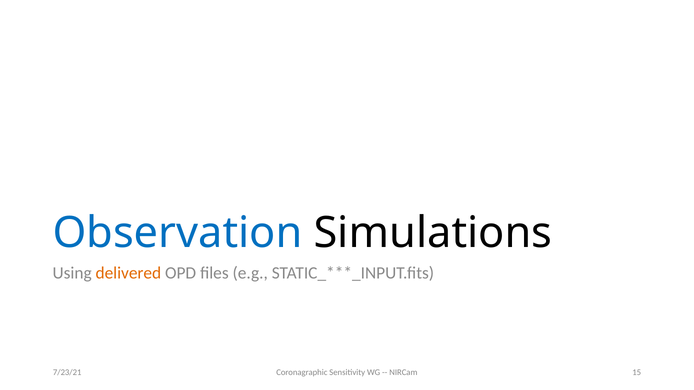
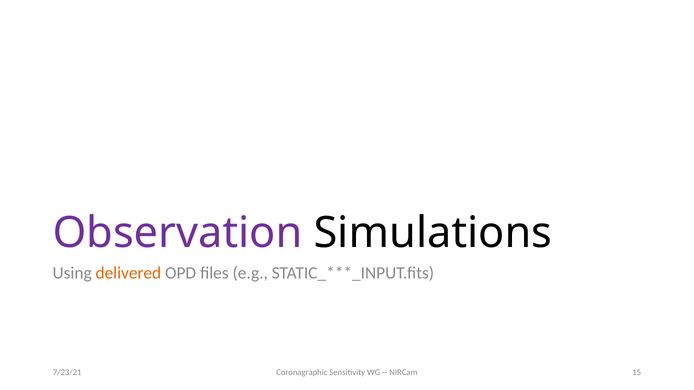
Observation colour: blue -> purple (177, 233)
